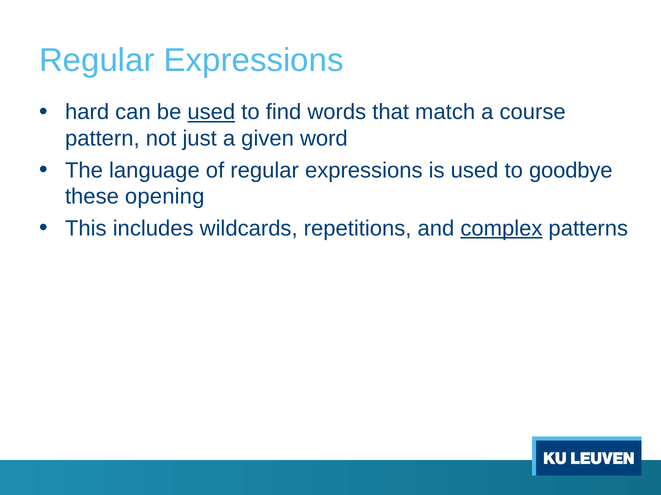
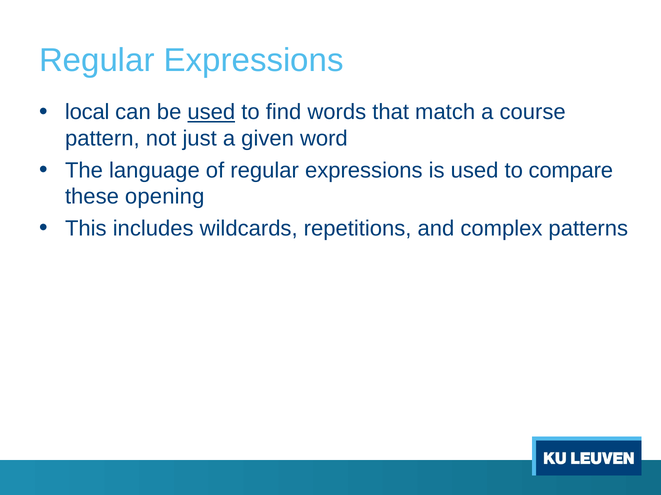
hard: hard -> local (87, 112)
goodbye: goodbye -> compare (571, 171)
complex underline: present -> none (501, 229)
